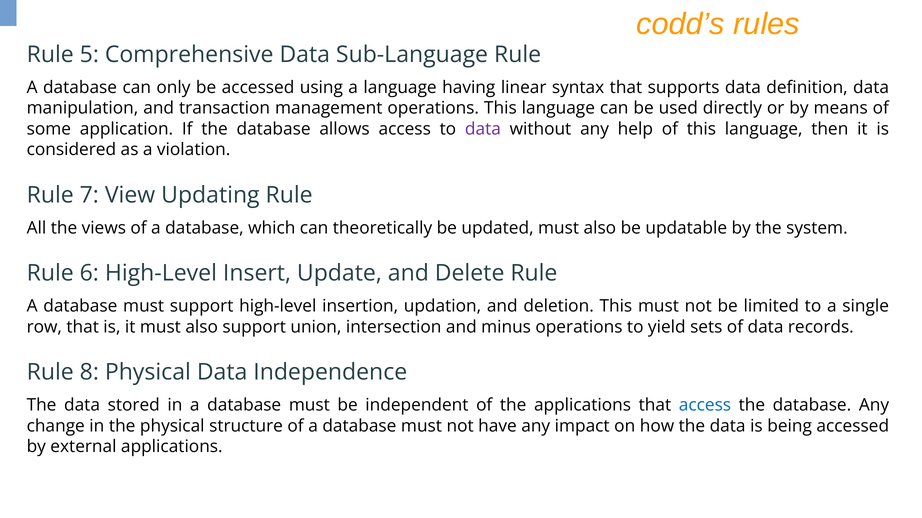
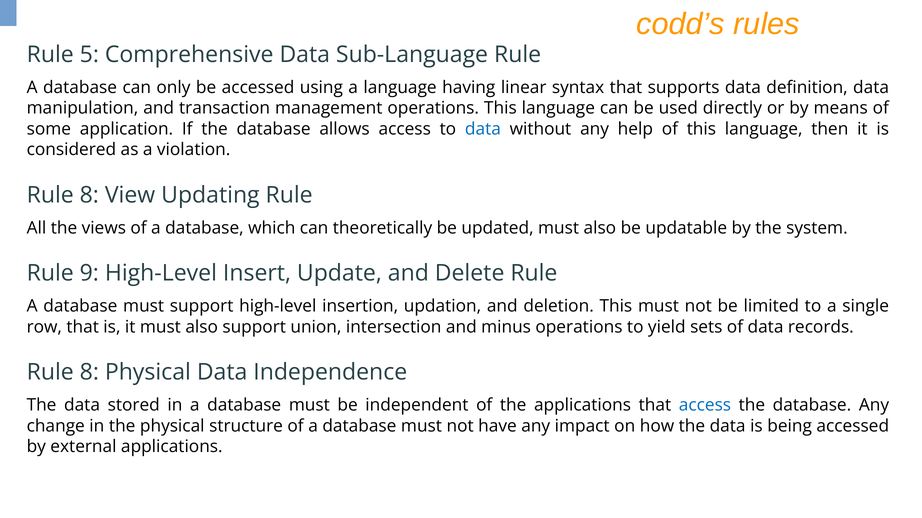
data colour: purple -> blue (483, 129)
7: 7 -> 8 (89, 195)
6: 6 -> 9 (89, 274)
